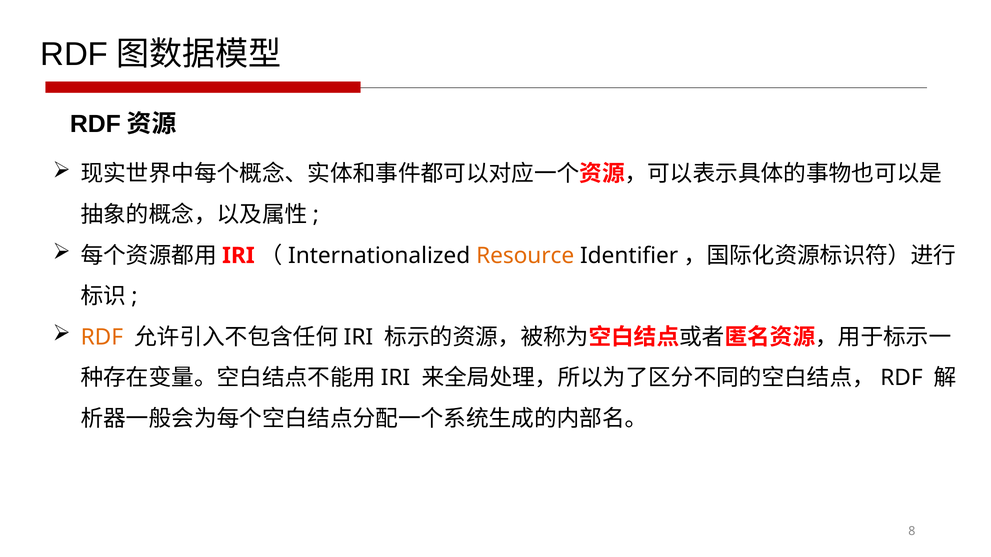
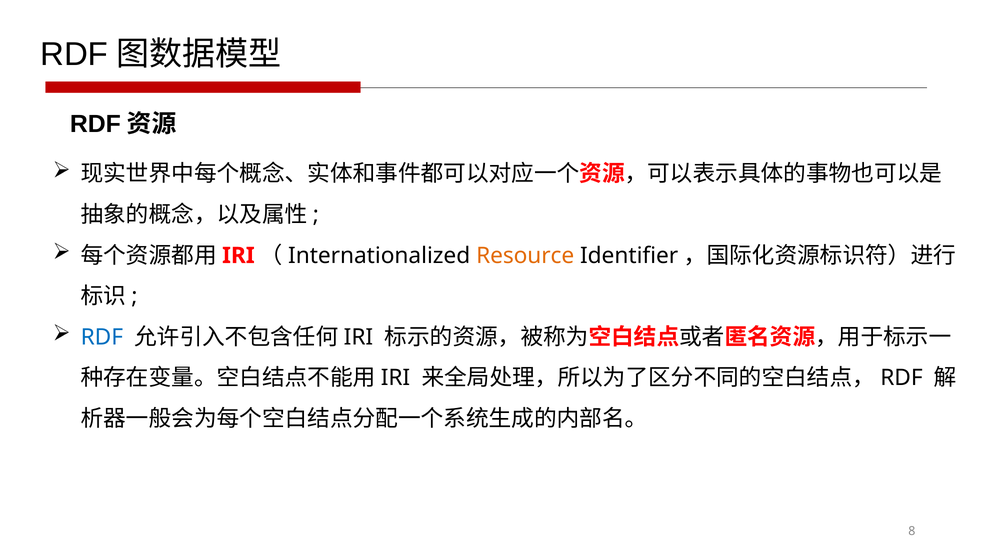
RDF colour: orange -> blue (102, 337)
